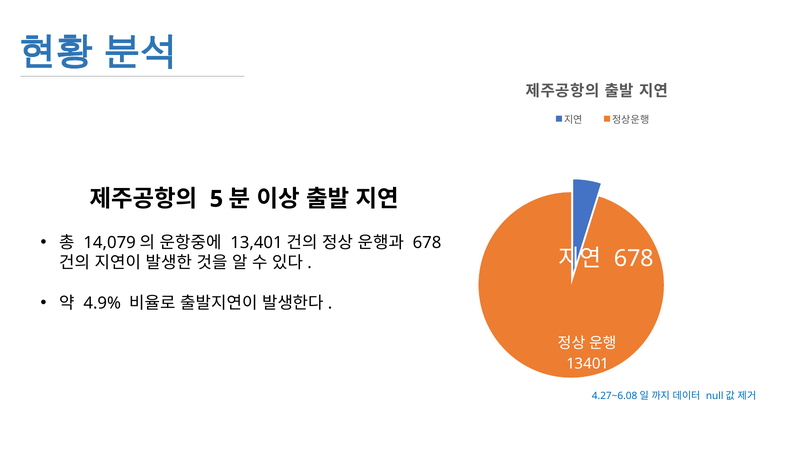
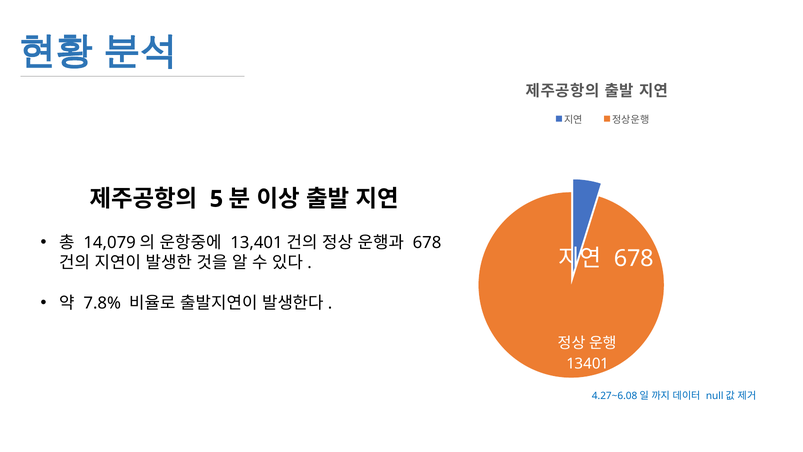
4.9%: 4.9% -> 7.8% (102, 303)
